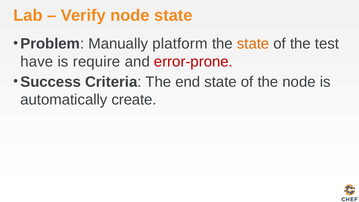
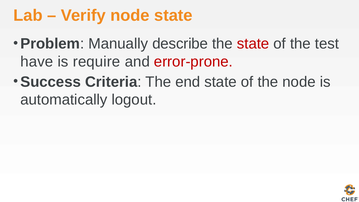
platform: platform -> describe (180, 44)
state colour: orange -> red (253, 44)
create: create -> logout (134, 100)
